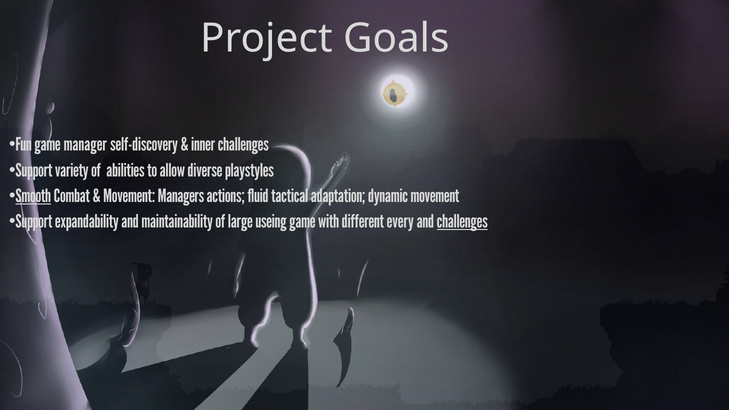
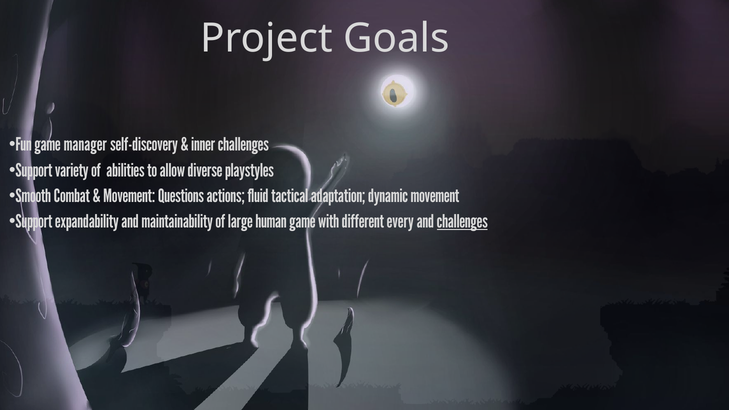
Smooth underline: present -> none (33, 196)
Managers: Managers -> Questions (181, 196)
useing: useing -> human (271, 222)
